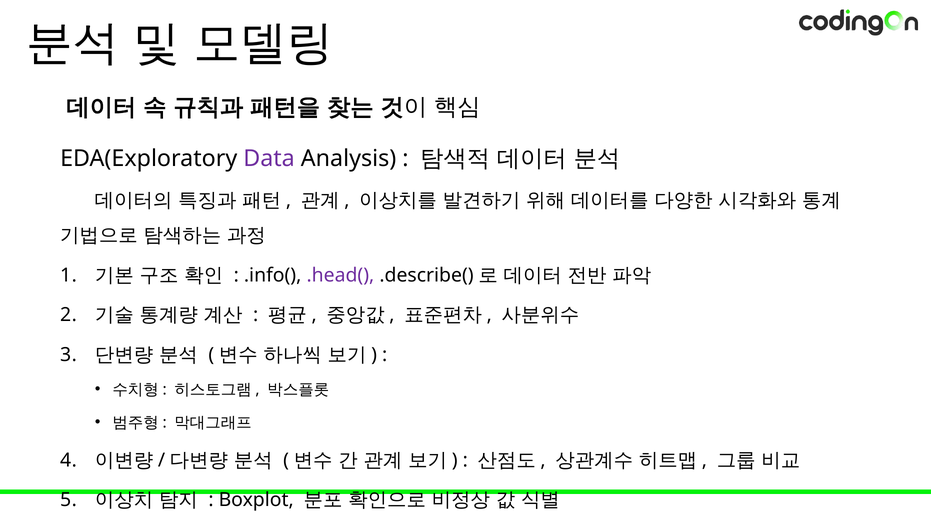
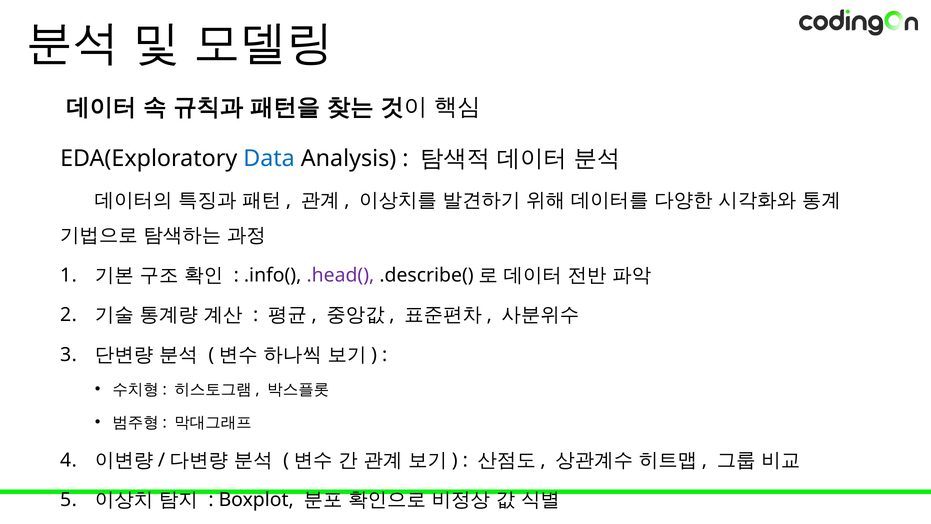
Data colour: purple -> blue (269, 159)
